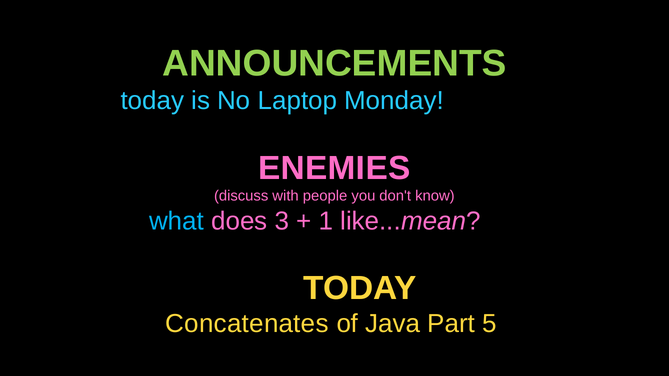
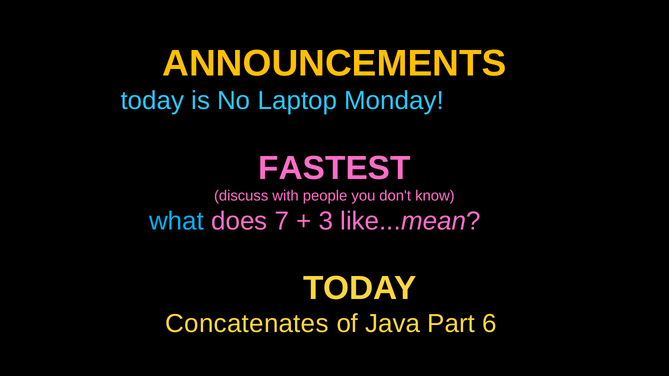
ANNOUNCEMENTS colour: light green -> yellow (334, 64)
ENEMIES: ENEMIES -> FASTEST (334, 168)
3: 3 -> 7 (282, 221)
1: 1 -> 3 (326, 221)
5: 5 -> 6 (489, 324)
